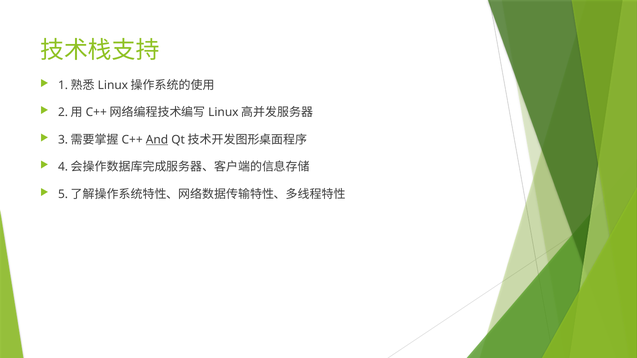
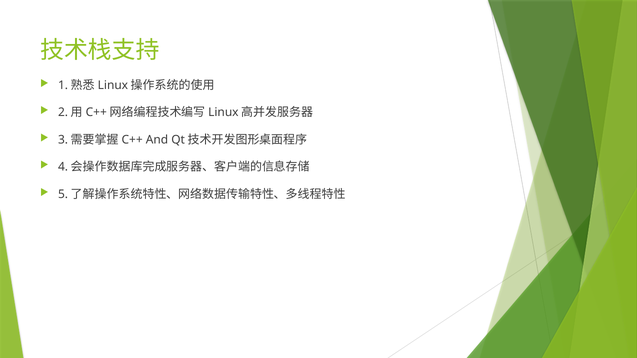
And underline: present -> none (157, 140)
